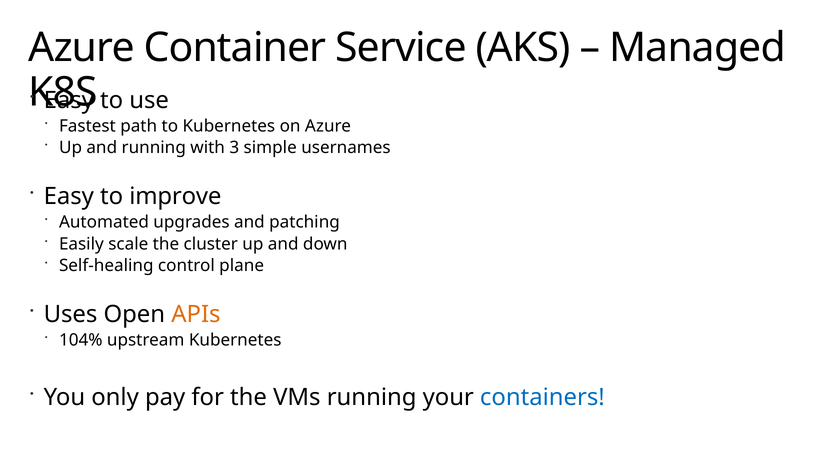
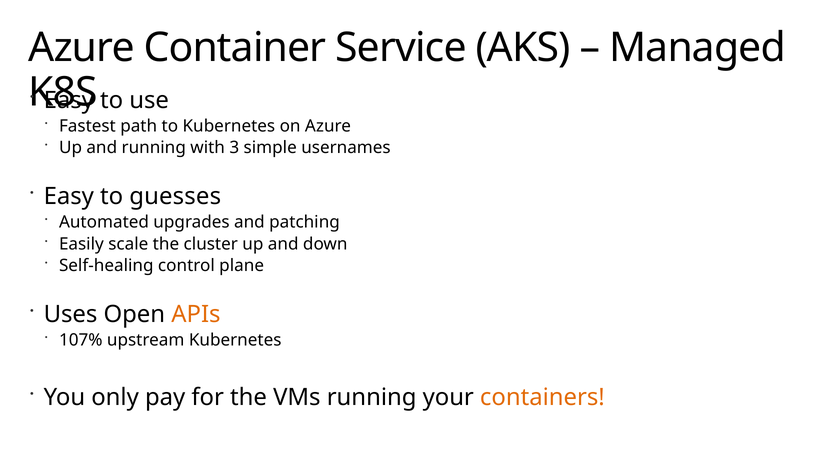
improve: improve -> guesses (175, 197)
104%: 104% -> 107% (81, 340)
containers colour: blue -> orange (542, 398)
